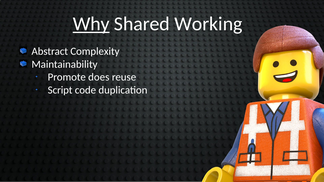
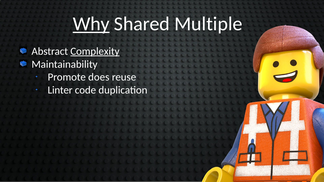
Working: Working -> Multiple (208, 24)
Complexity underline: none -> present (95, 51)
Script: Script -> Linter (60, 90)
